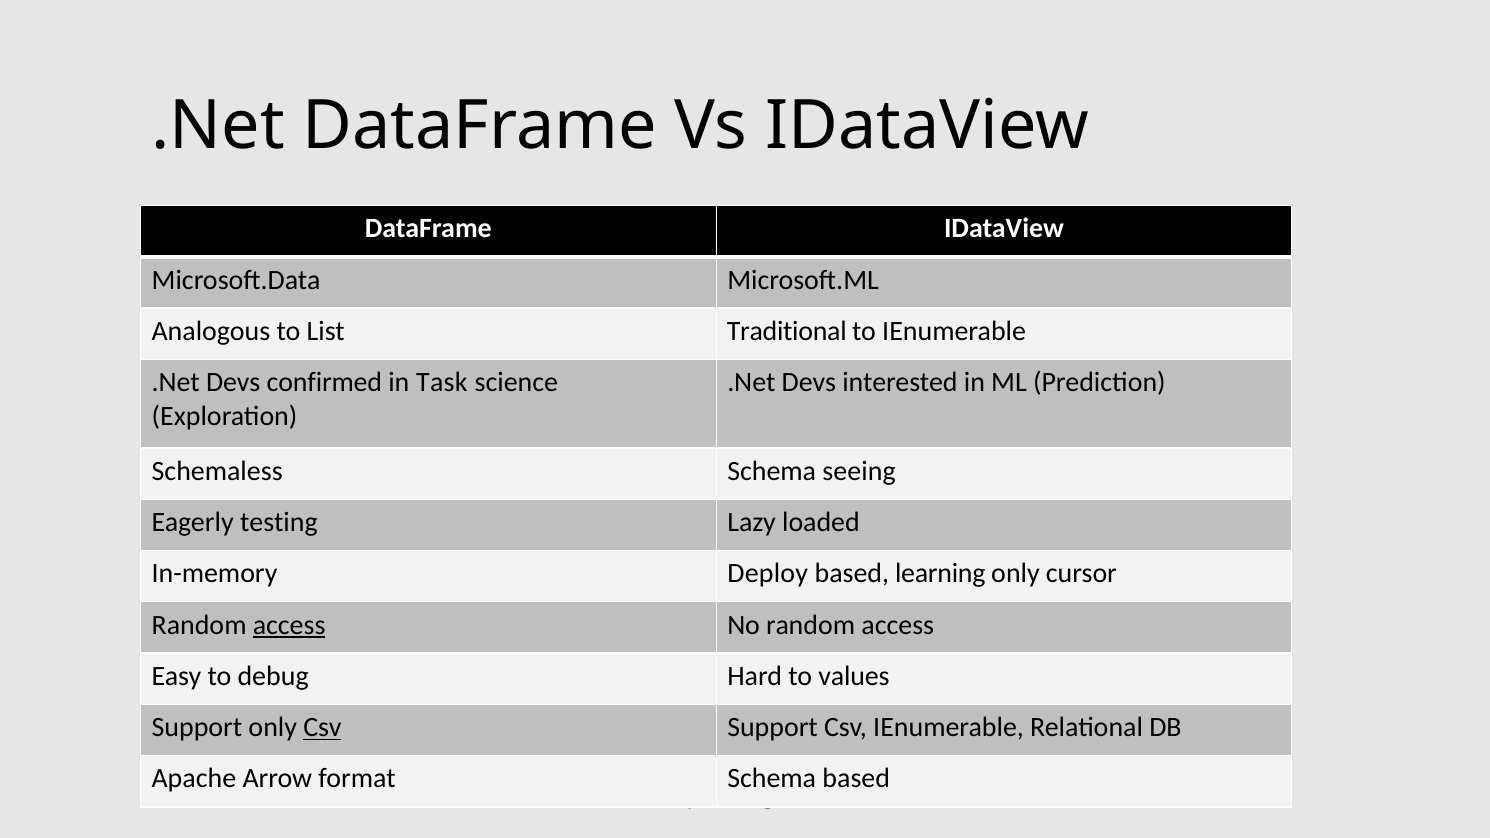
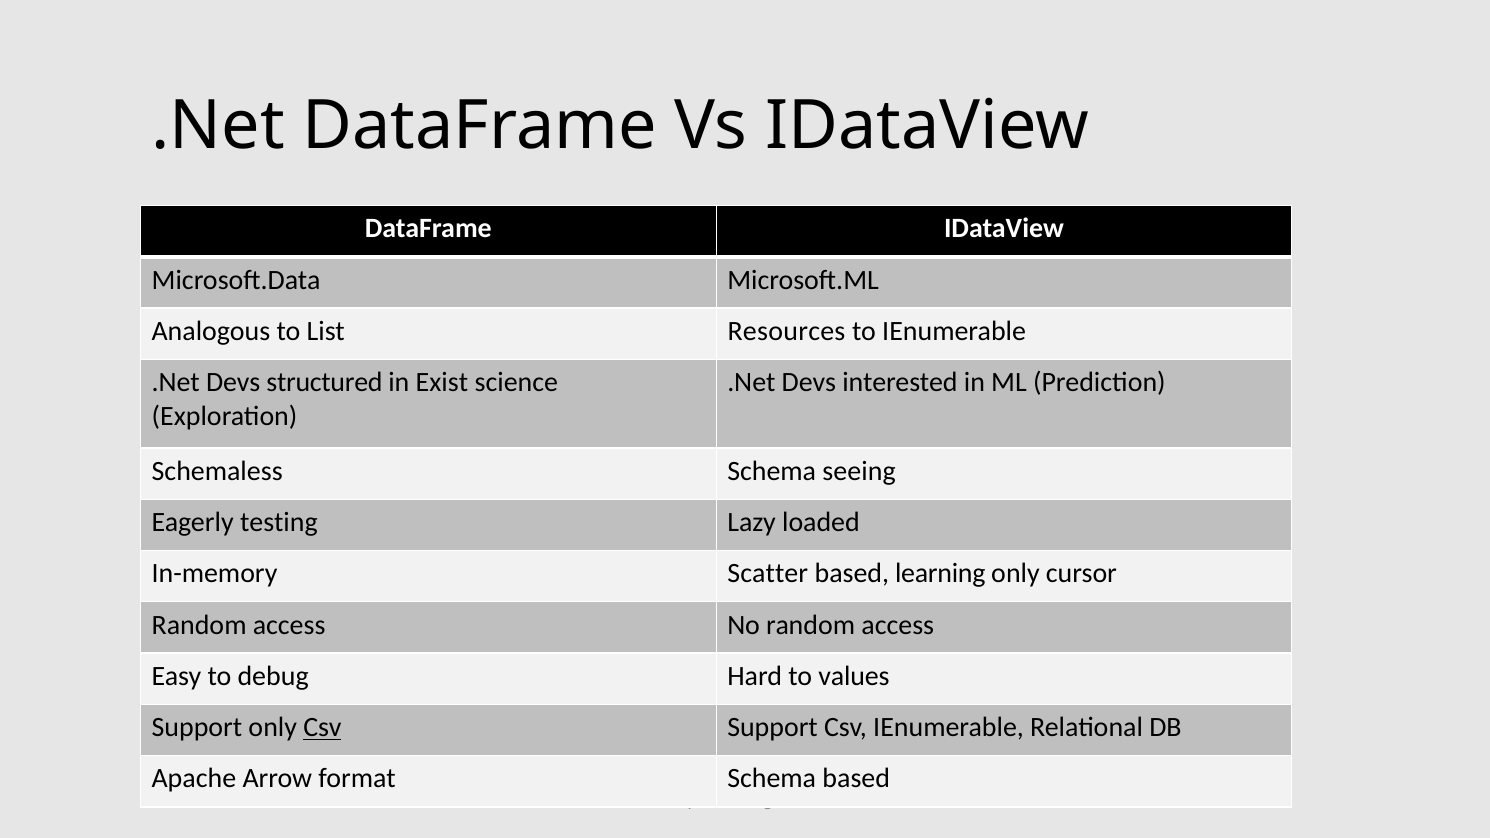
Traditional: Traditional -> Resources (786, 331)
confirmed: confirmed -> structured (324, 382)
Task: Task -> Exist (442, 382)
Deploy: Deploy -> Scatter (768, 574)
access underline: present -> none (289, 625)
